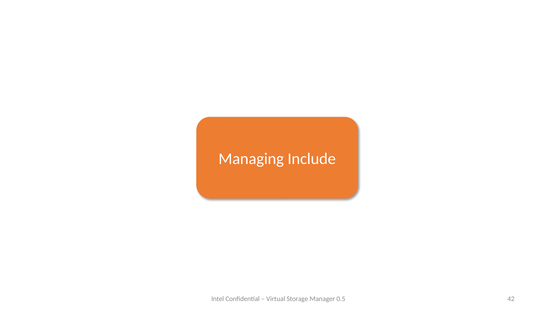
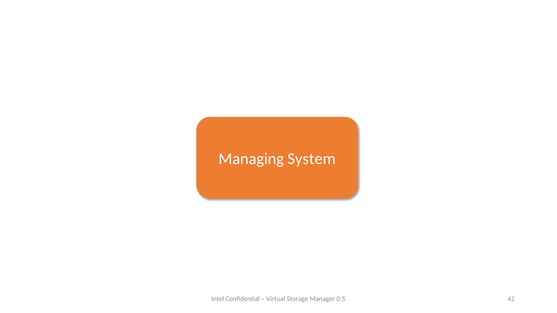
Include: Include -> System (312, 159)
